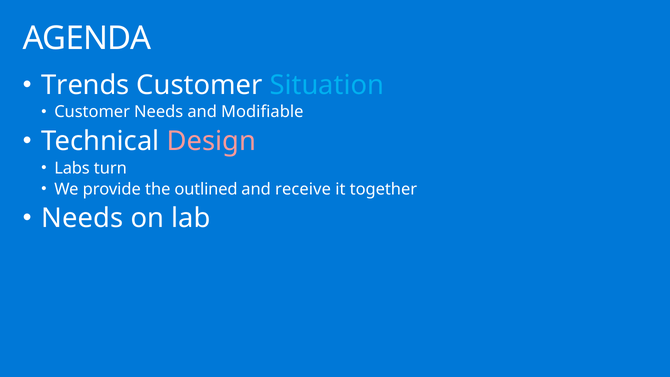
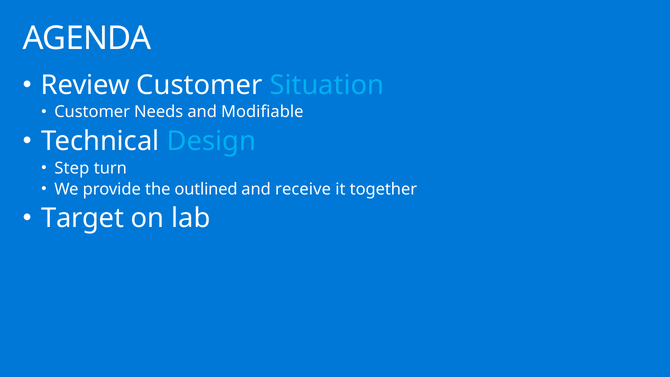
Trends: Trends -> Review (85, 85)
Design colour: pink -> light blue (211, 141)
Labs: Labs -> Step (72, 168)
Needs: Needs -> Target (83, 218)
